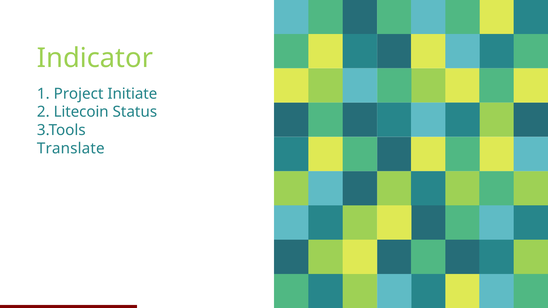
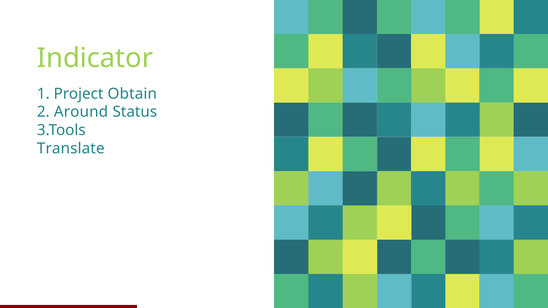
Initiate: Initiate -> Obtain (132, 94)
Litecoin: Litecoin -> Around (81, 112)
